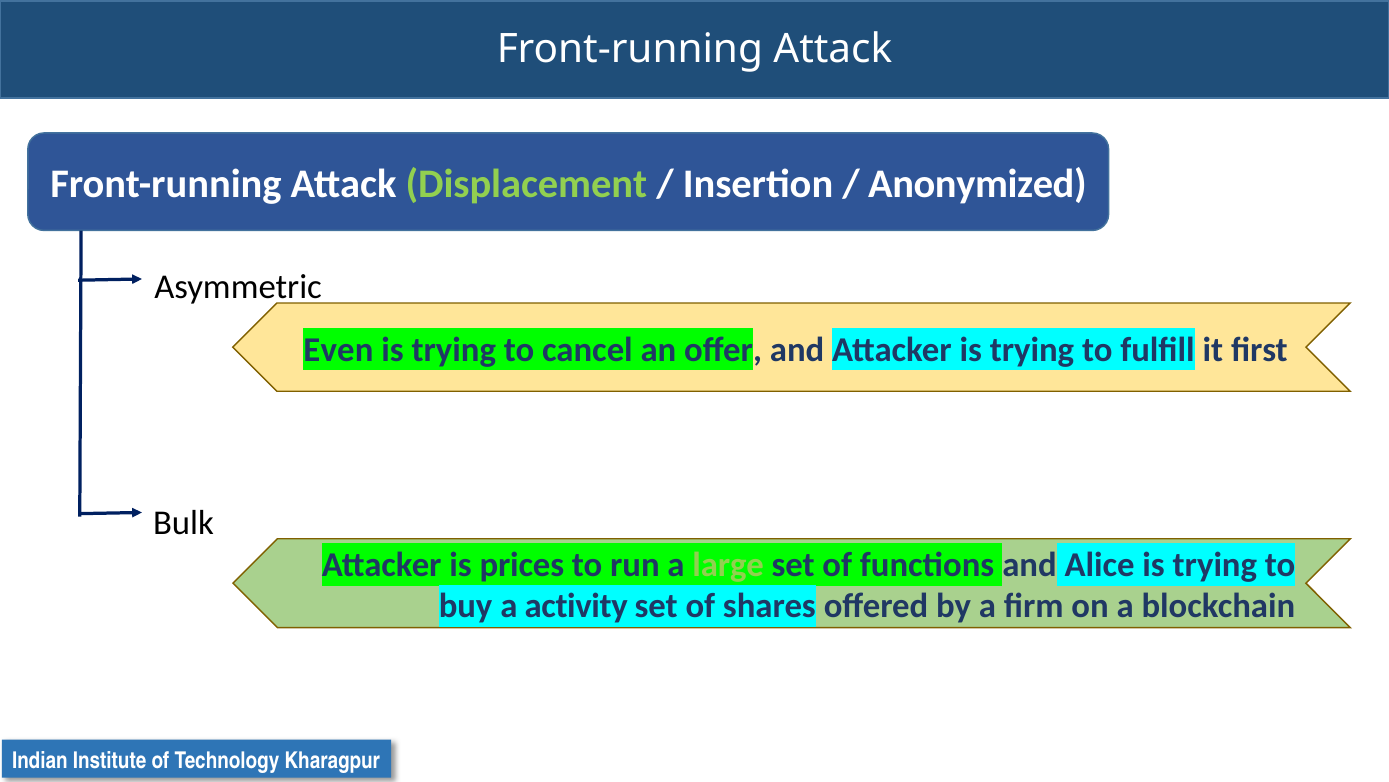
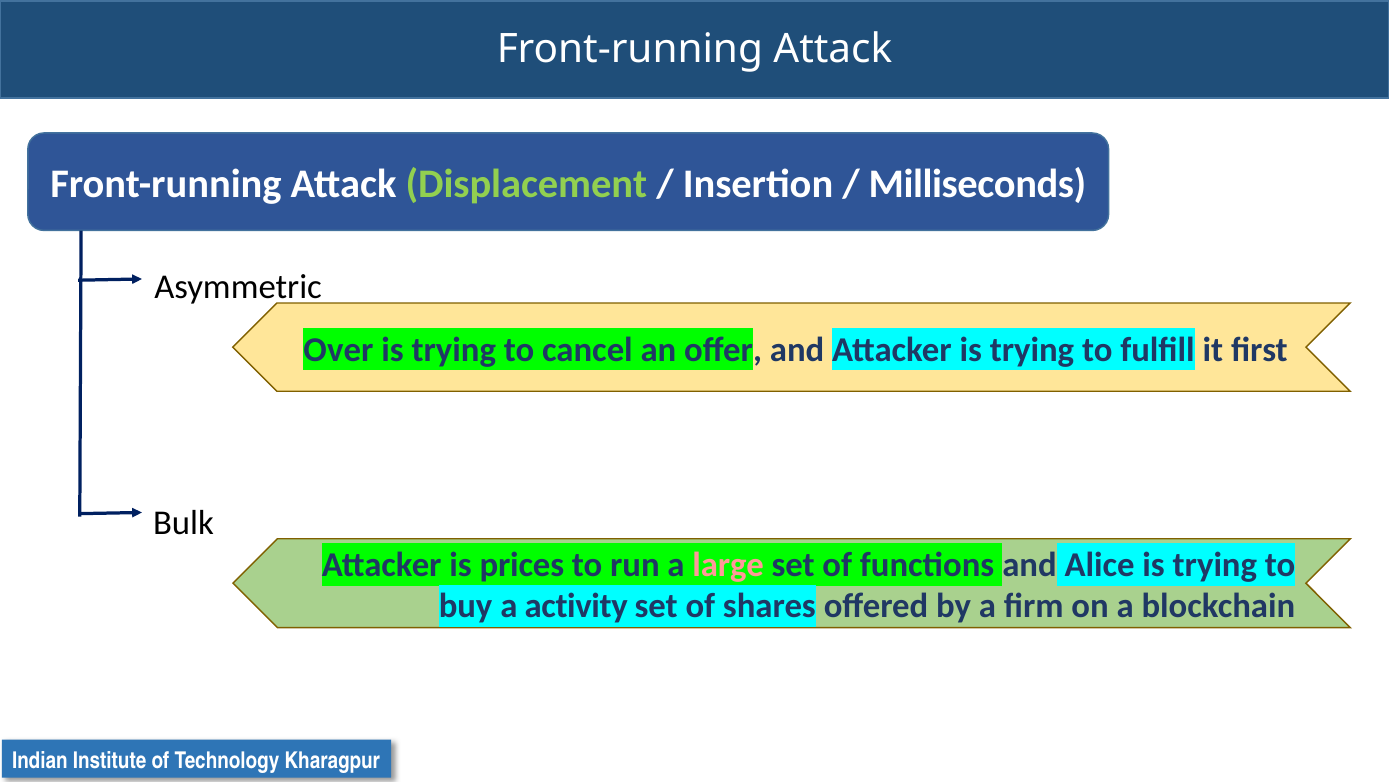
Anonymized: Anonymized -> Milliseconds (977, 184)
Even: Even -> Over (338, 349)
large colour: light green -> pink (728, 564)
